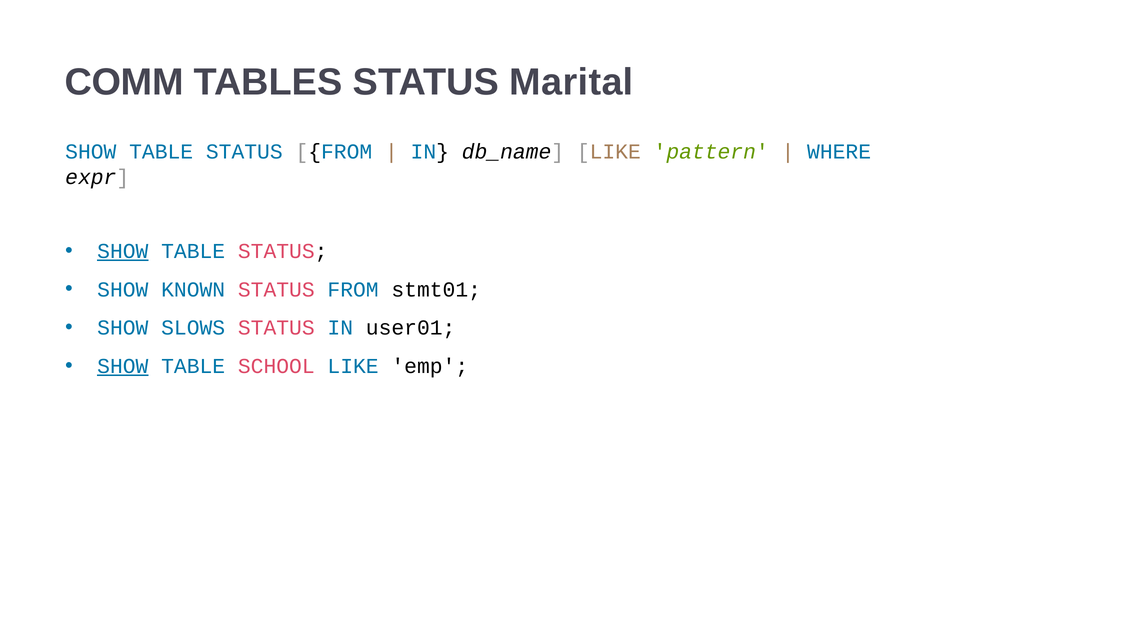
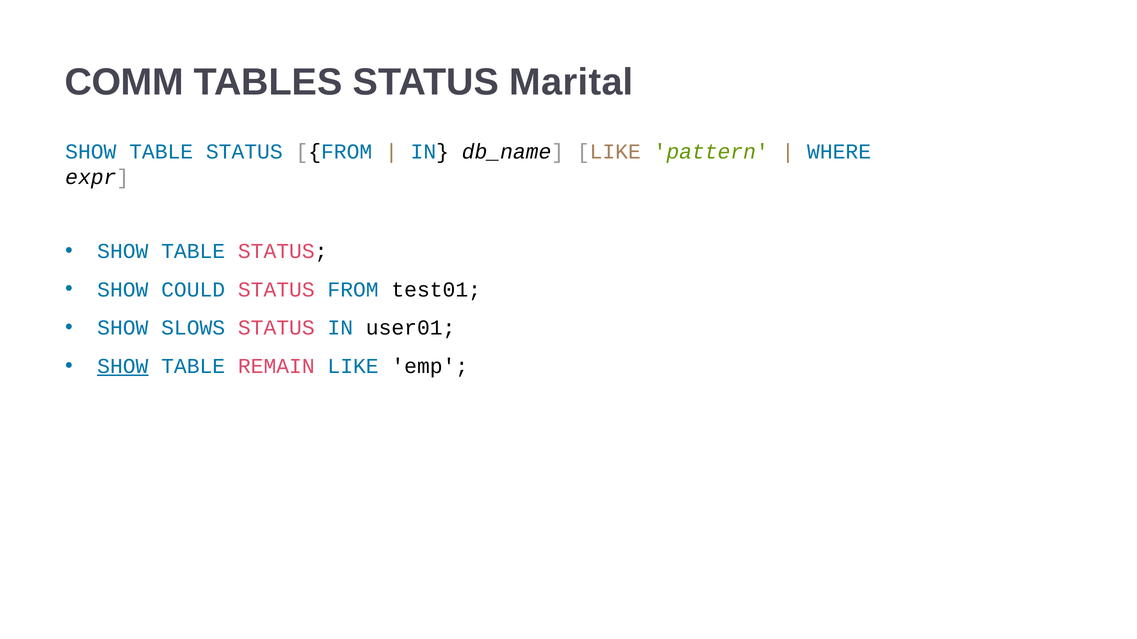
SHOW underline: present -> none (123, 251)
KNOWN: KNOWN -> COULD (193, 290)
stmt01: stmt01 -> test01 (436, 290)
SCHOOL: SCHOOL -> REMAIN (276, 366)
